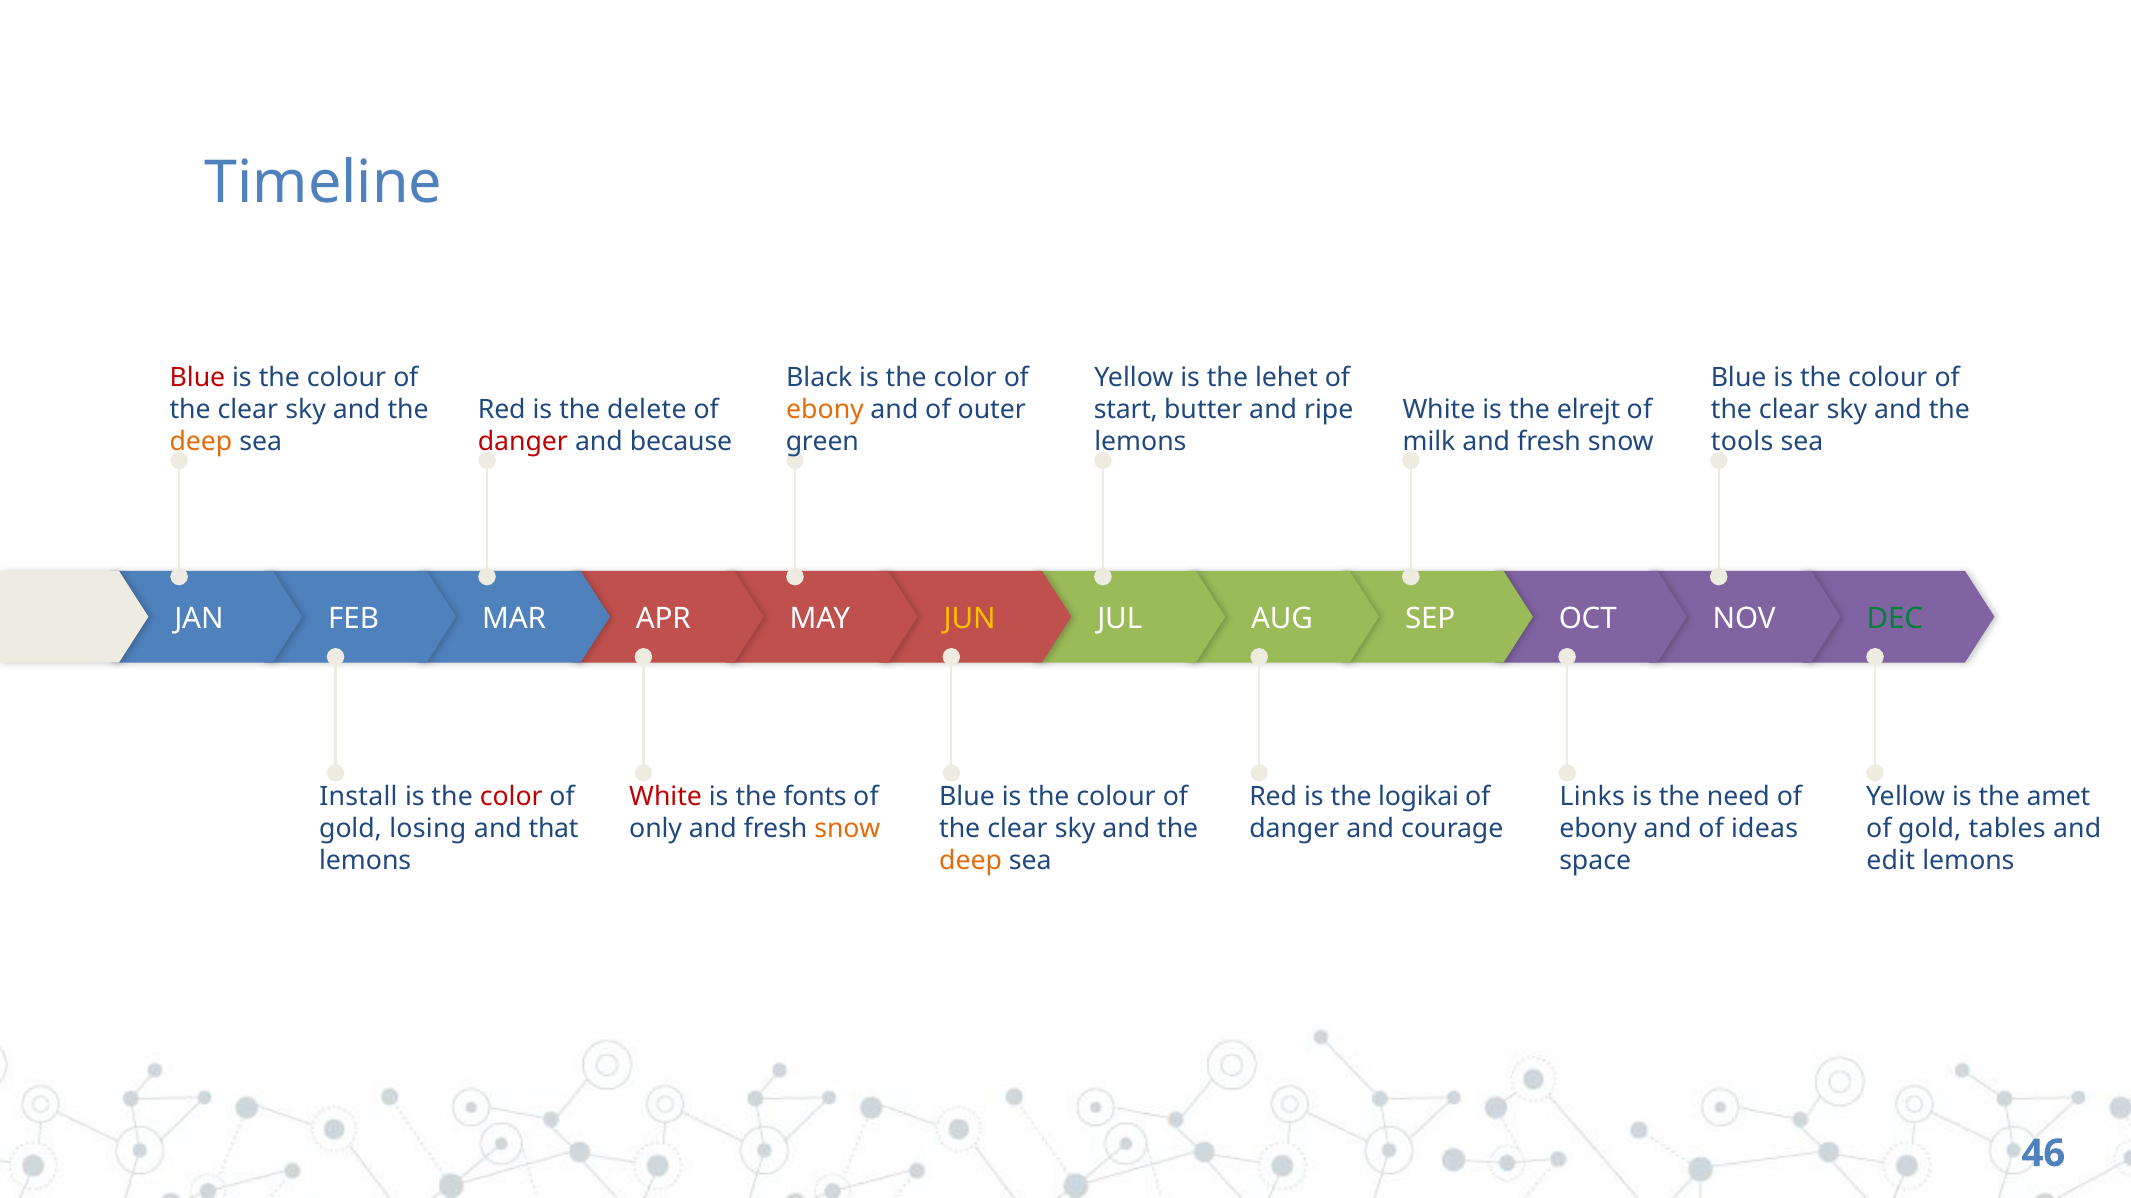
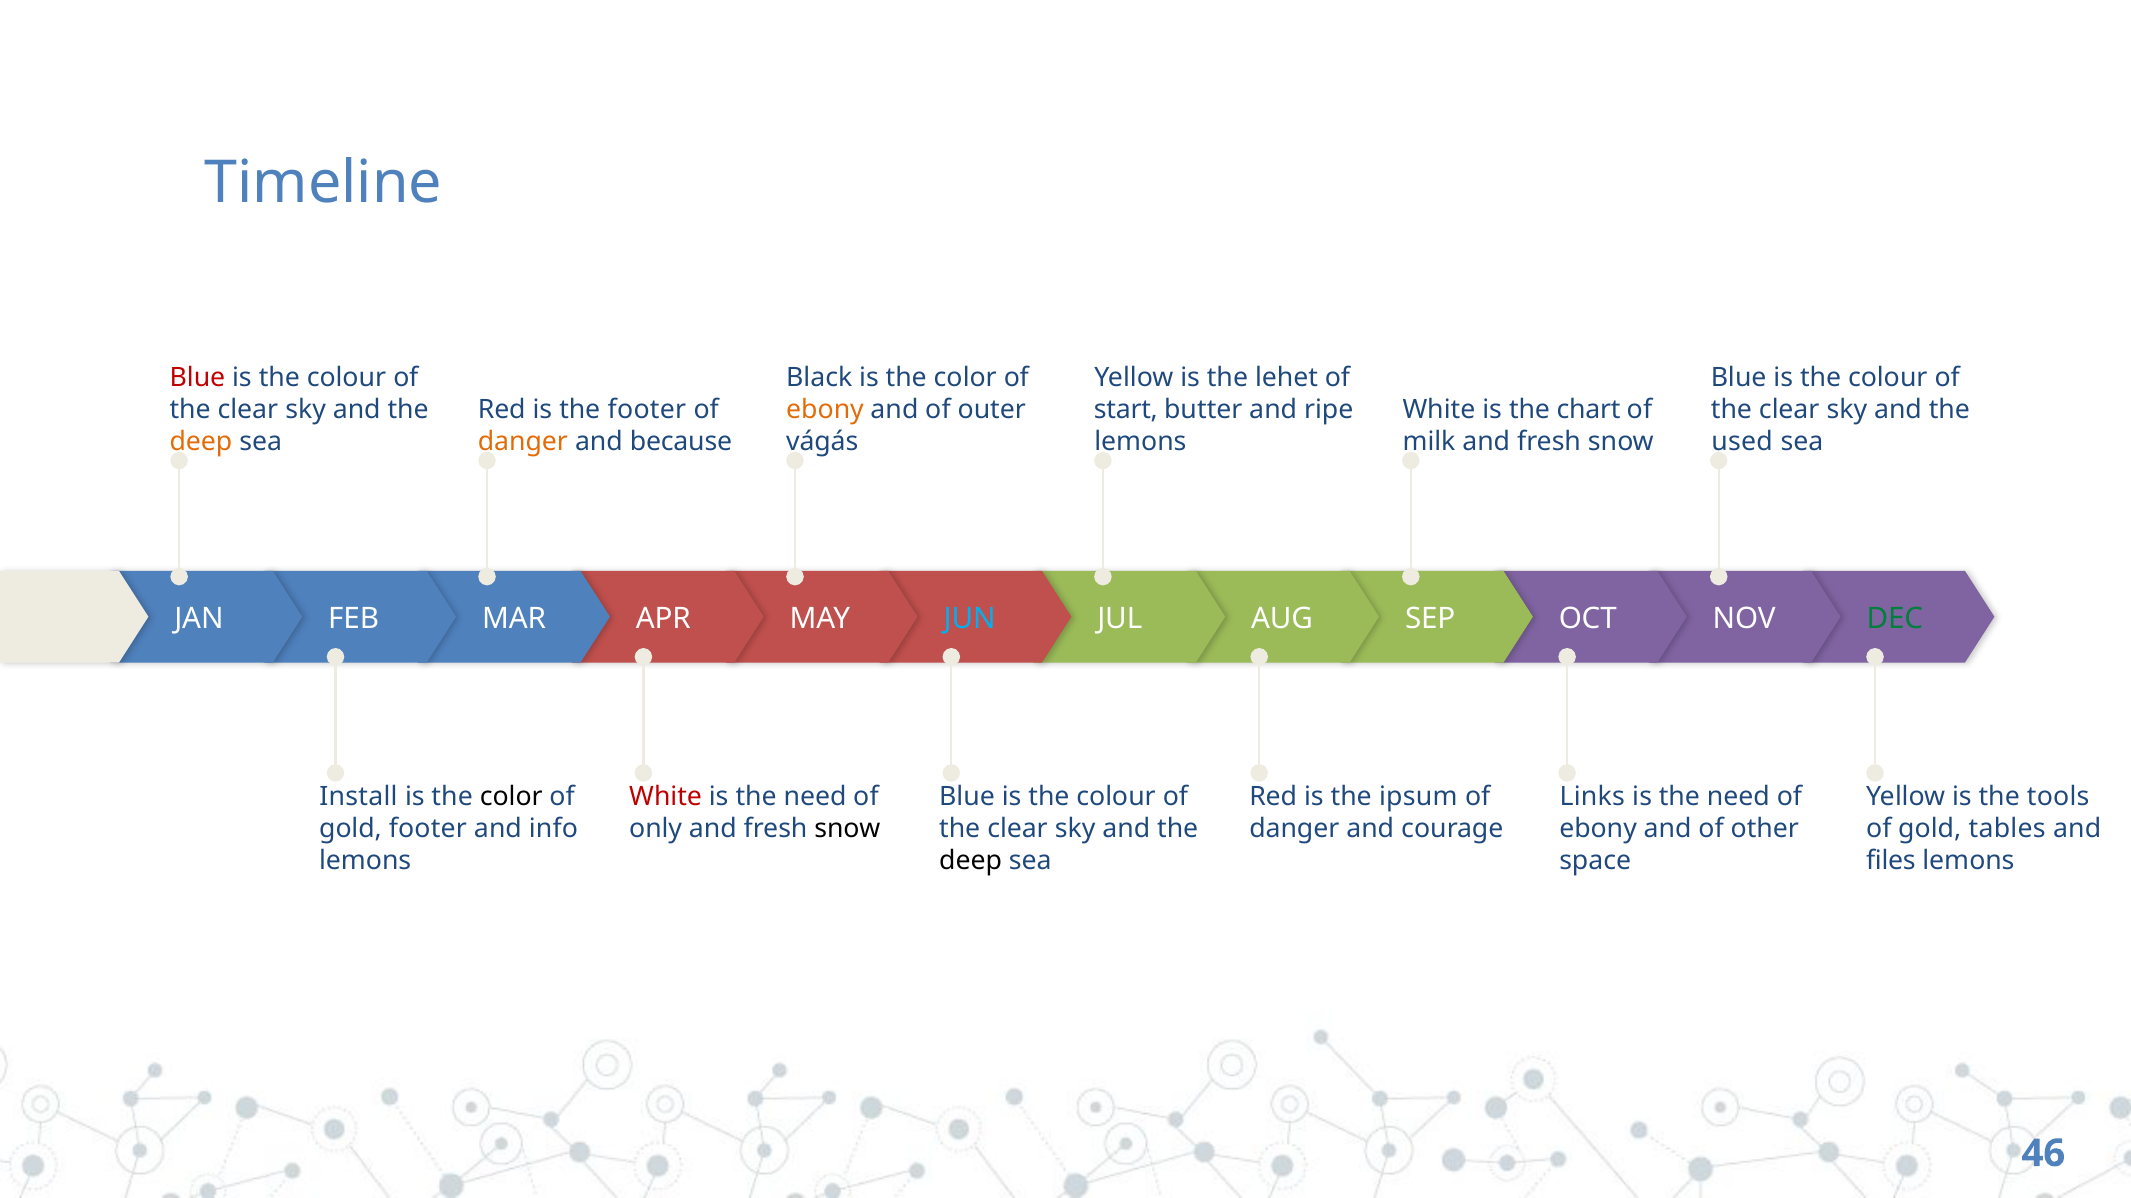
the delete: delete -> footer (647, 410)
elrejt: elrejt -> chart (1589, 410)
danger colour: red -> orange (523, 442)
green: green -> vágás (822, 442)
tools: tools -> used (1742, 442)
JUN colour: yellow -> light blue (970, 619)
color colour: red -> black (511, 797)
fonts: fonts -> need (815, 797)
logikai: logikai -> ipsum (1418, 797)
amet: amet -> tools (2058, 797)
gold losing: losing -> footer (428, 829)
that: that -> info (553, 829)
snow colour: orange -> black (847, 829)
ideas: ideas -> other (1765, 829)
deep colour: orange -> black (971, 861)
edit: edit -> files (1891, 861)
